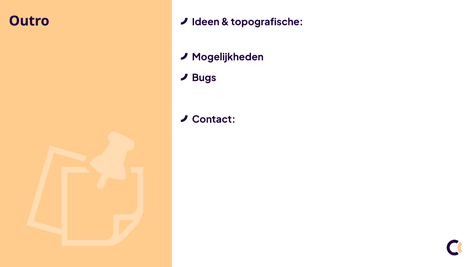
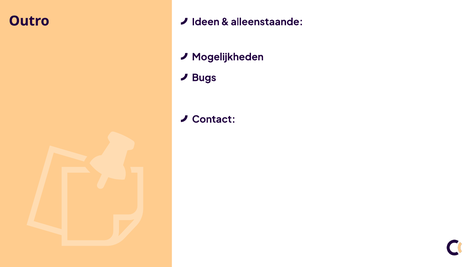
topografische: topografische -> alleenstaande (267, 22)
